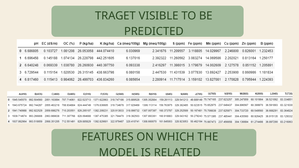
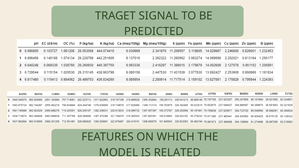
VISIBLE: VISIBLE -> SIGNAL (159, 16)
